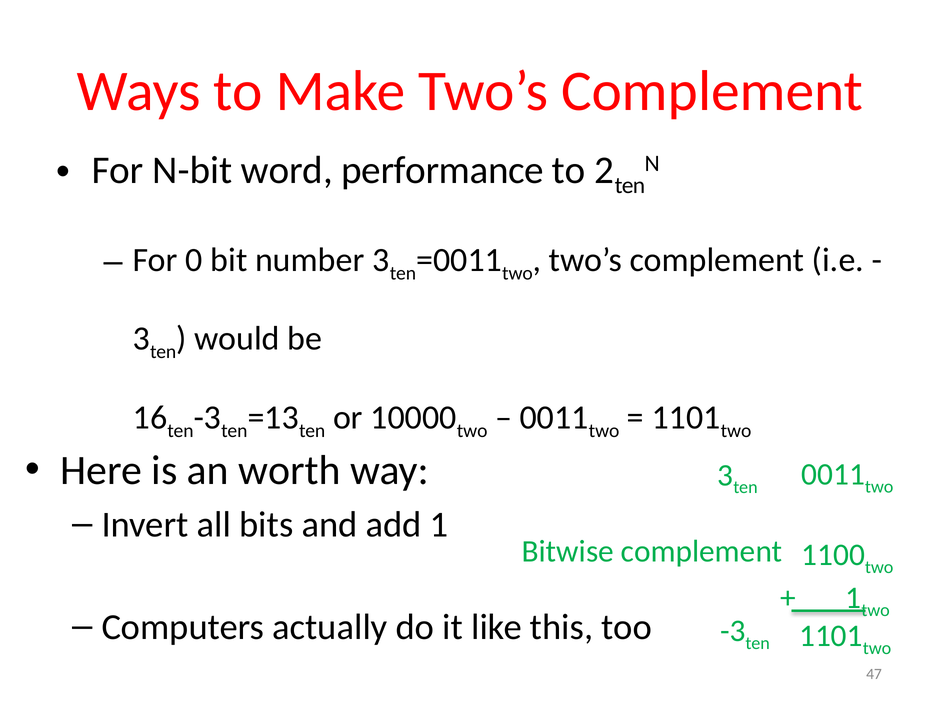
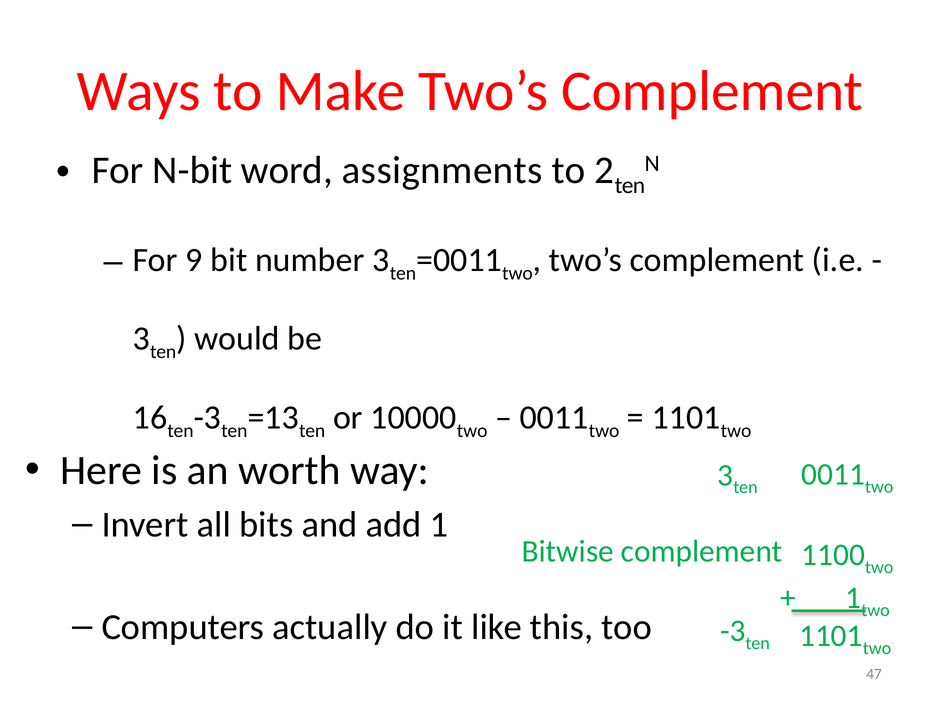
performance: performance -> assignments (442, 170)
0: 0 -> 9 (194, 260)
